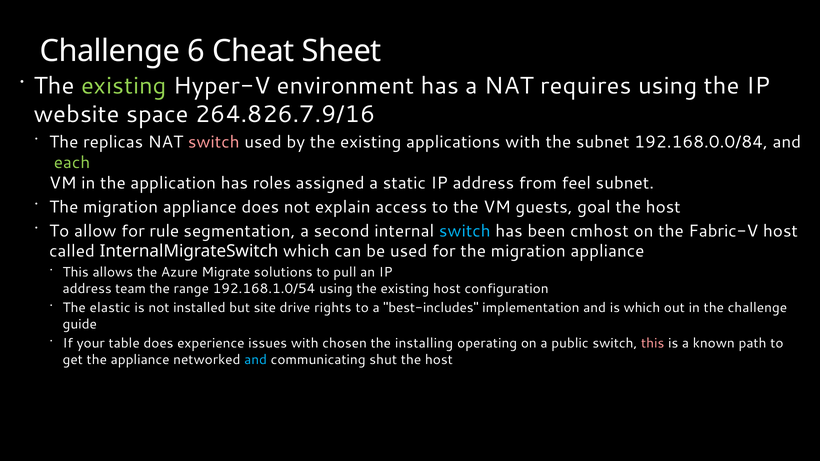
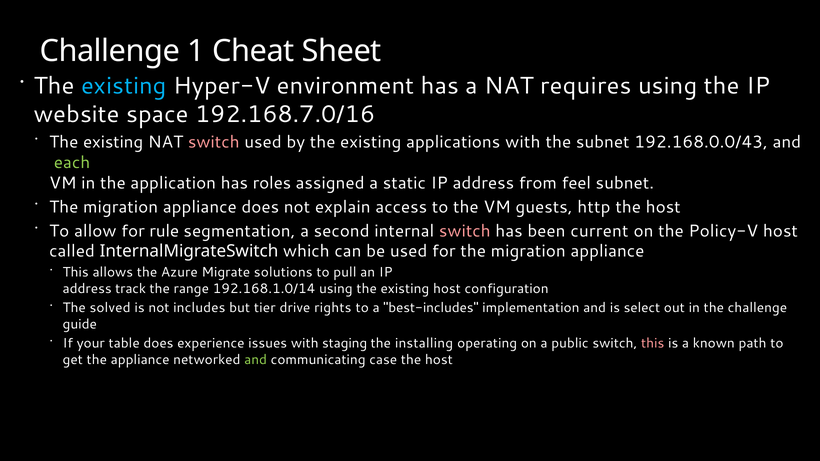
6: 6 -> 1 (196, 51)
existing colour: light green -> light blue (124, 86)
264.826.7.9/16: 264.826.7.9/16 -> 192.168.7.0/16 (285, 115)
replicas: replicas -> existing (113, 142)
192.168.0.0/84: 192.168.0.0/84 -> 192.168.0.0/43 (701, 142)
goal: goal -> http (594, 207)
switch colour: light blue -> pink (465, 231)
cmhost: cmhost -> current (599, 231)
Fabric-V: Fabric-V -> Policy-V (723, 231)
team: team -> track (131, 289)
192.168.1.0/54: 192.168.1.0/54 -> 192.168.1.0/14 (264, 289)
elastic: elastic -> solved (110, 308)
installed: installed -> includes (199, 308)
site: site -> tier (265, 308)
is which: which -> select (642, 308)
chosen: chosen -> staging (345, 343)
and colour: light blue -> light green (256, 360)
shut: shut -> case (383, 360)
